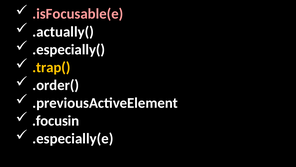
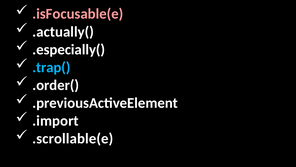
.trap( colour: yellow -> light blue (51, 67)
.focusin: .focusin -> .import (55, 120)
.especially(e: .especially(e -> .scrollable(e (73, 138)
